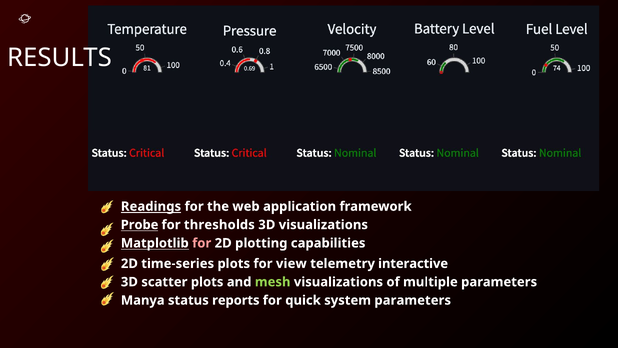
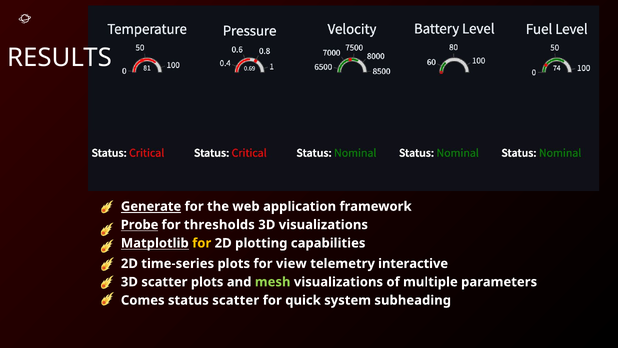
Readings: Readings -> Generate (151, 206)
for colour: pink -> yellow (202, 243)
Manya: Manya -> Comes (143, 300)
status reports: reports -> scatter (236, 300)
system parameters: parameters -> subheading (413, 300)
